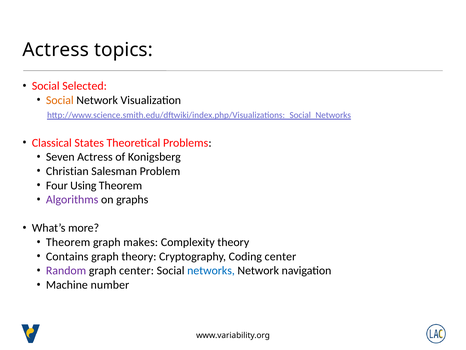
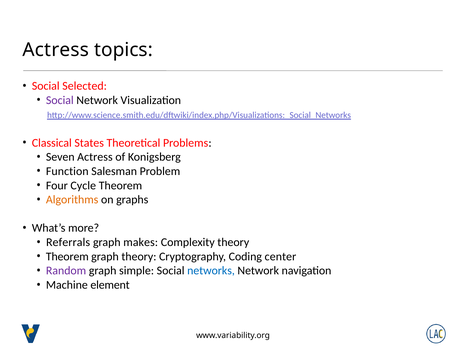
Social colour: orange -> purple (60, 100)
Christian: Christian -> Function (67, 171)
Using: Using -> Cycle (83, 185)
Algorithms colour: purple -> orange (72, 199)
Theorem: Theorem -> Referrals (68, 242)
Contains: Contains -> Theorem (67, 256)
graph center: center -> simple (137, 270)
number: number -> element (110, 284)
